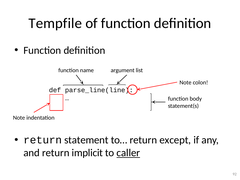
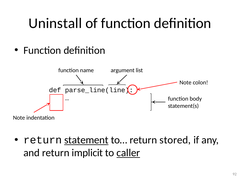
Tempfile: Tempfile -> Uninstall (55, 23)
statement underline: none -> present (86, 140)
except: except -> stored (175, 140)
